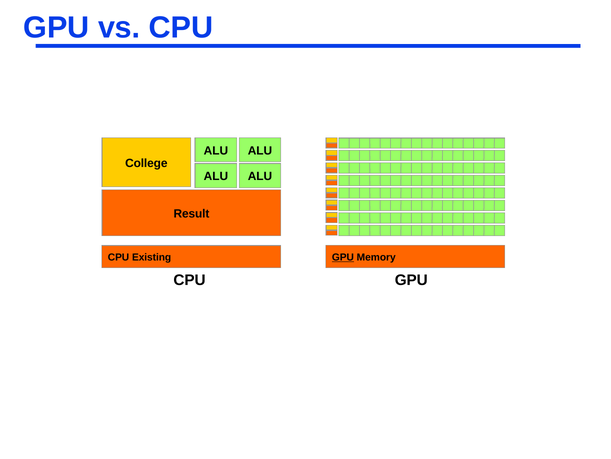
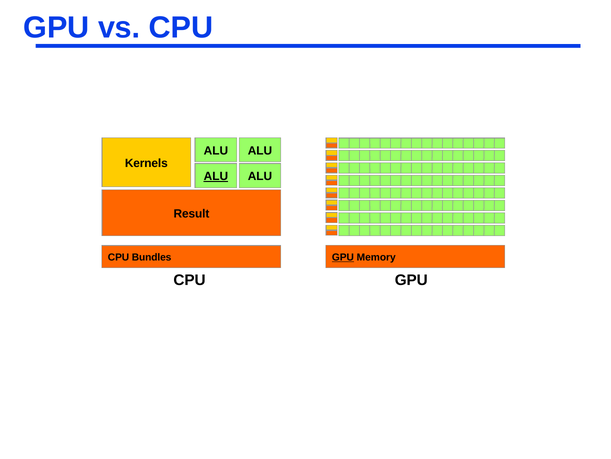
College: College -> Kernels (146, 163)
ALU underline: none -> present (216, 176)
Existing: Existing -> Bundles (152, 257)
